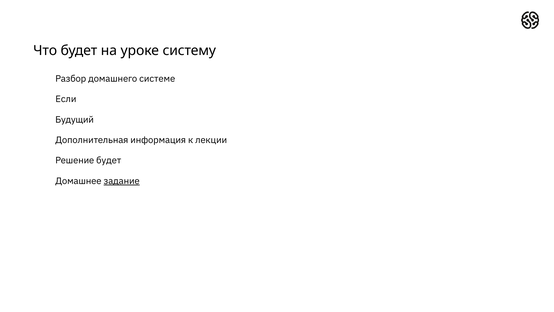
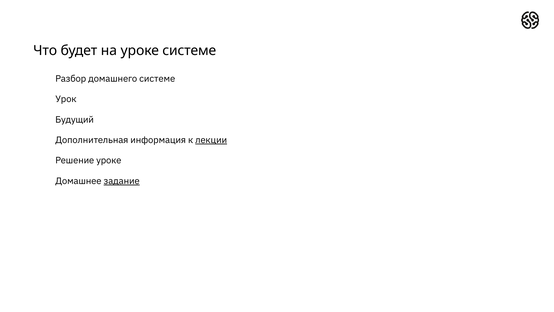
уроке систему: систему -> системе (189, 50)
Если: Если -> Урок (66, 99)
лекции underline: none -> present (211, 140)
Решение будет: будет -> уроке (109, 160)
